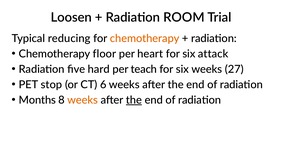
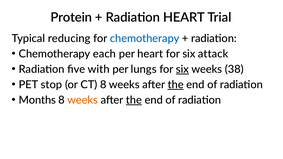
Loosen: Loosen -> Protein (71, 18)
Radiation ROOM: ROOM -> HEART (184, 18)
chemotherapy colour: orange -> blue (145, 39)
floor: floor -> each (104, 54)
hard: hard -> with (99, 69)
teach: teach -> lungs (144, 69)
six underline: none -> present (182, 69)
27: 27 -> 38 (234, 69)
CT 6: 6 -> 8 (103, 85)
the underline: none -> present (176, 85)
